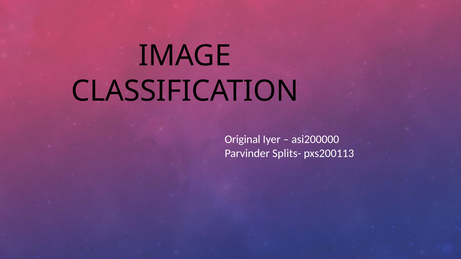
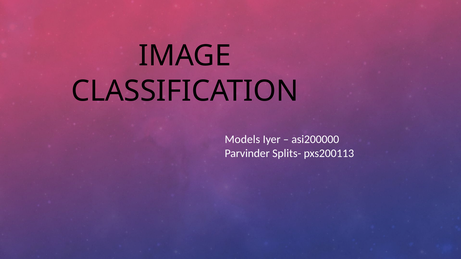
Original: Original -> Models (242, 140)
